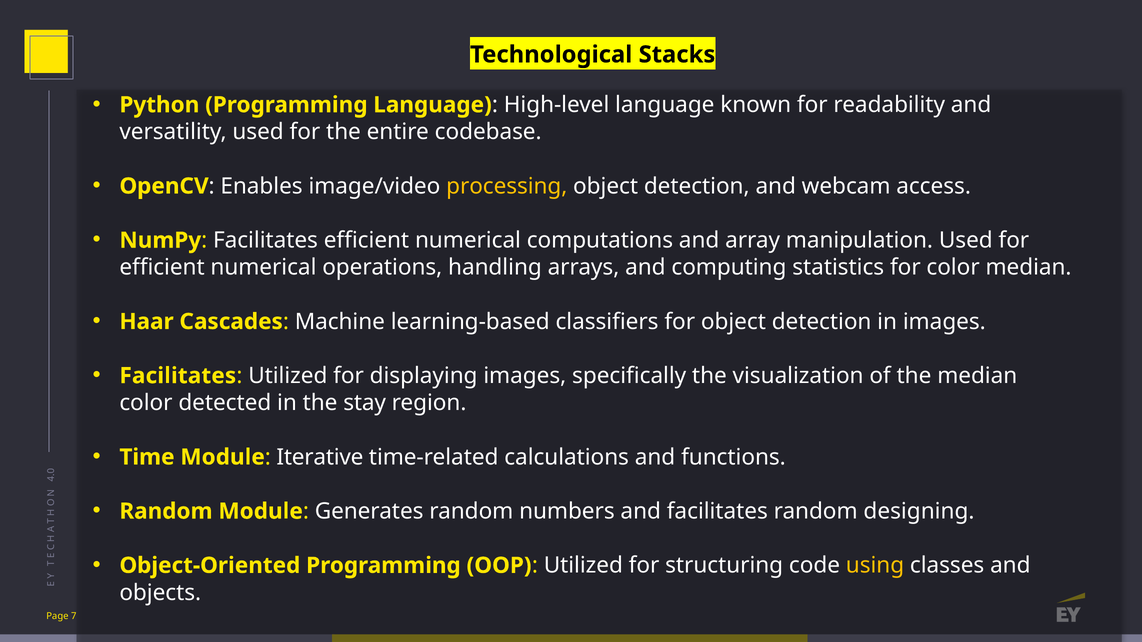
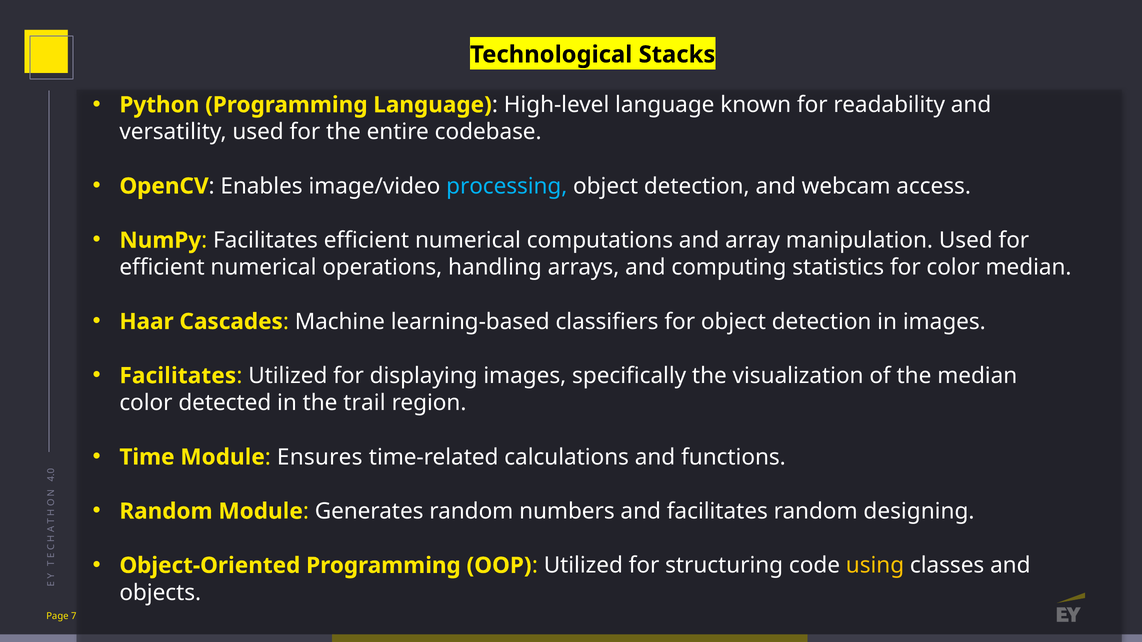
processing colour: yellow -> light blue (507, 186)
stay: stay -> trail (364, 403)
Iterative: Iterative -> Ensures (320, 457)
